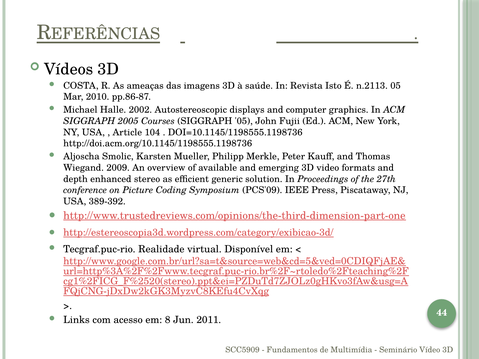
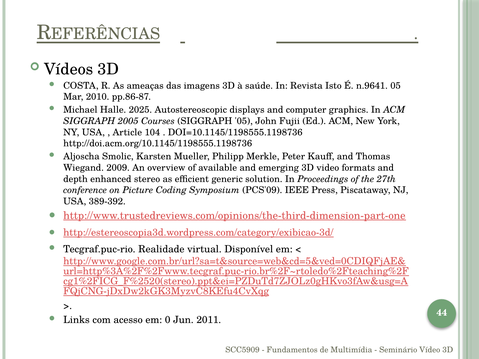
n.2113: n.2113 -> n.9641 (372, 86)
2002: 2002 -> 2025 (140, 110)
8: 8 -> 0 (168, 320)
